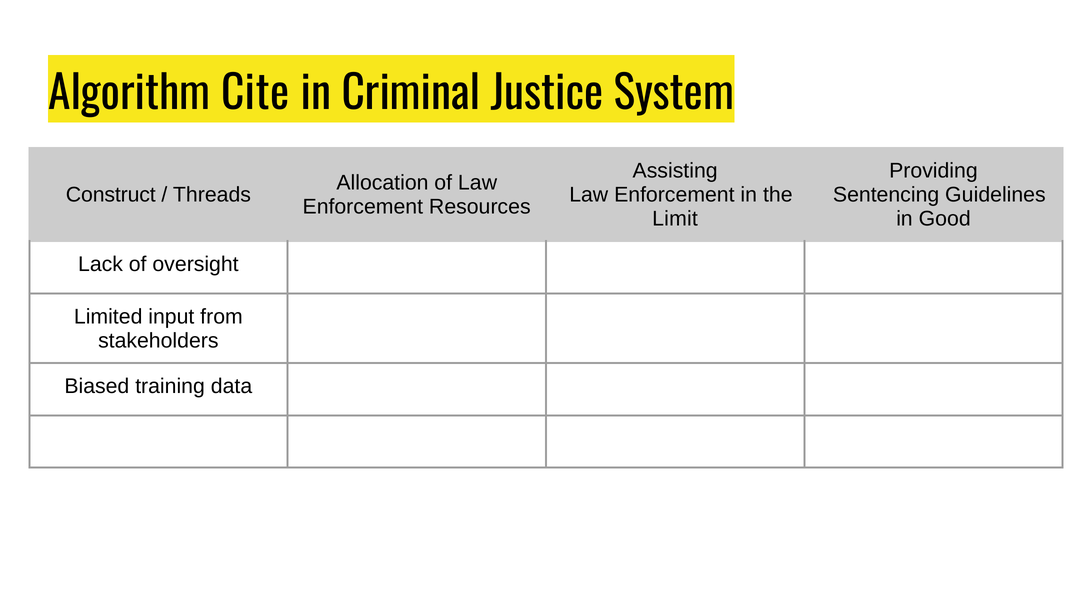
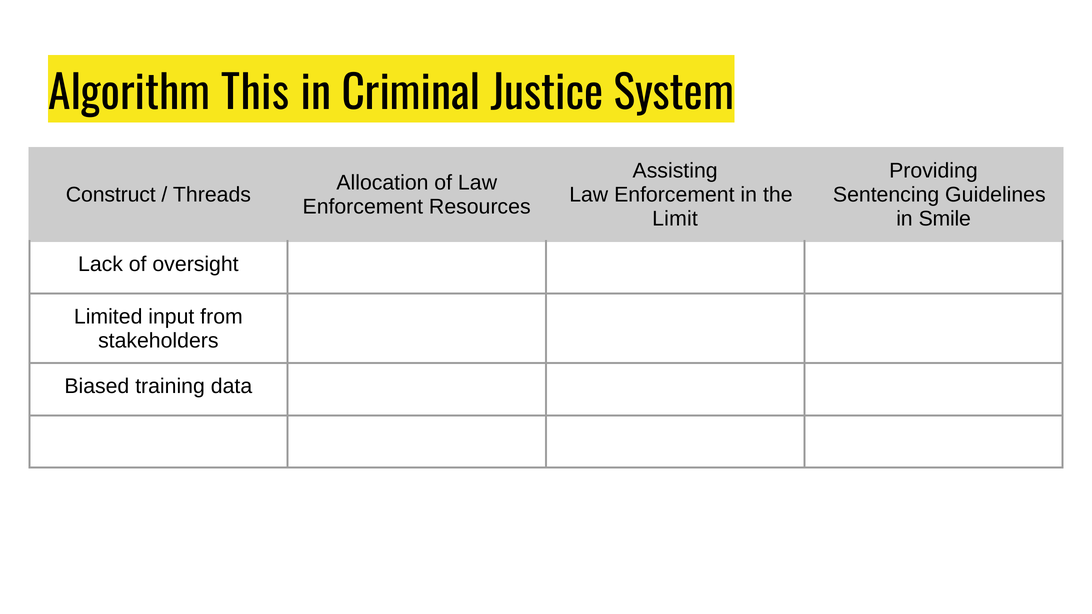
Cite: Cite -> This (255, 95)
Good: Good -> Smile (945, 219)
